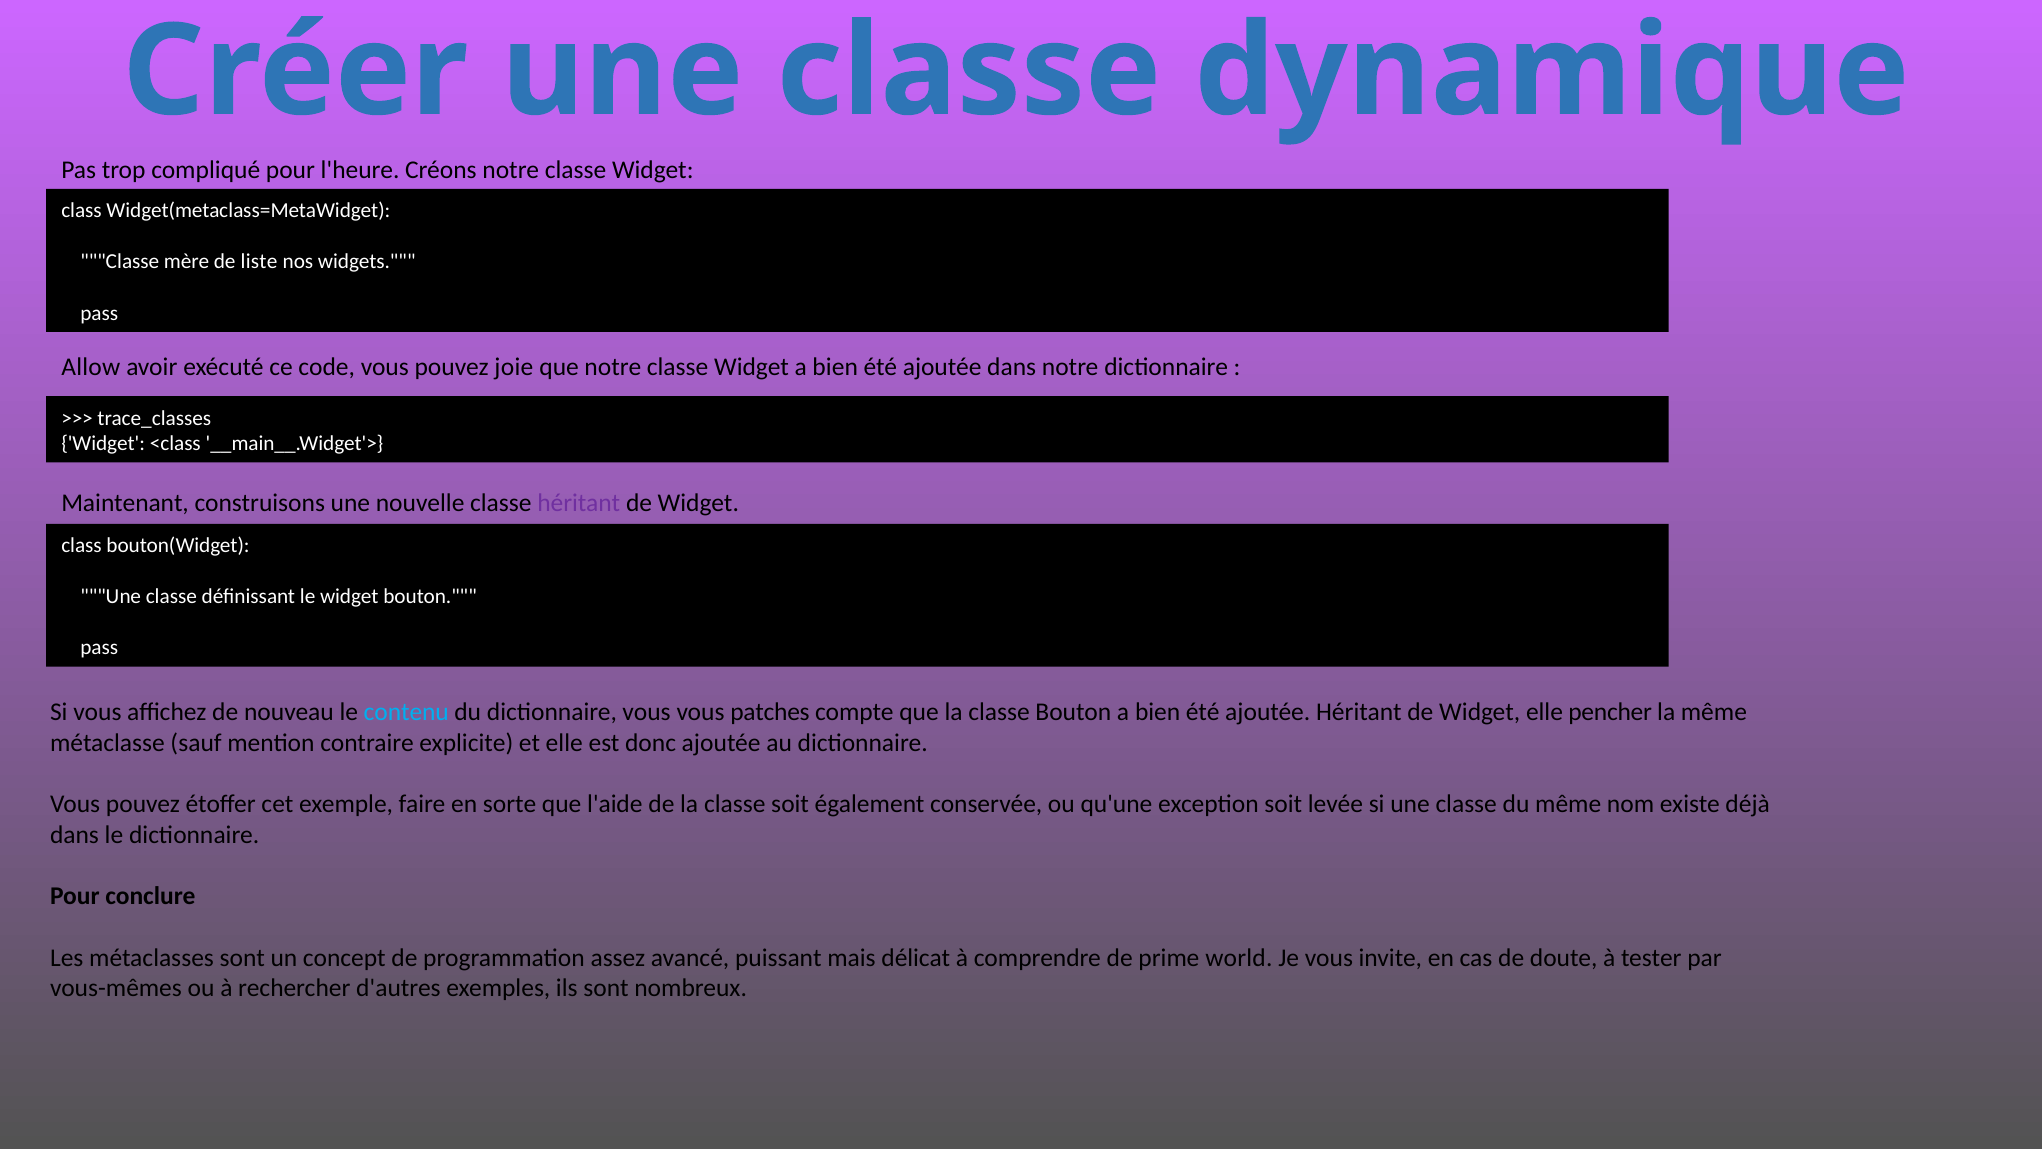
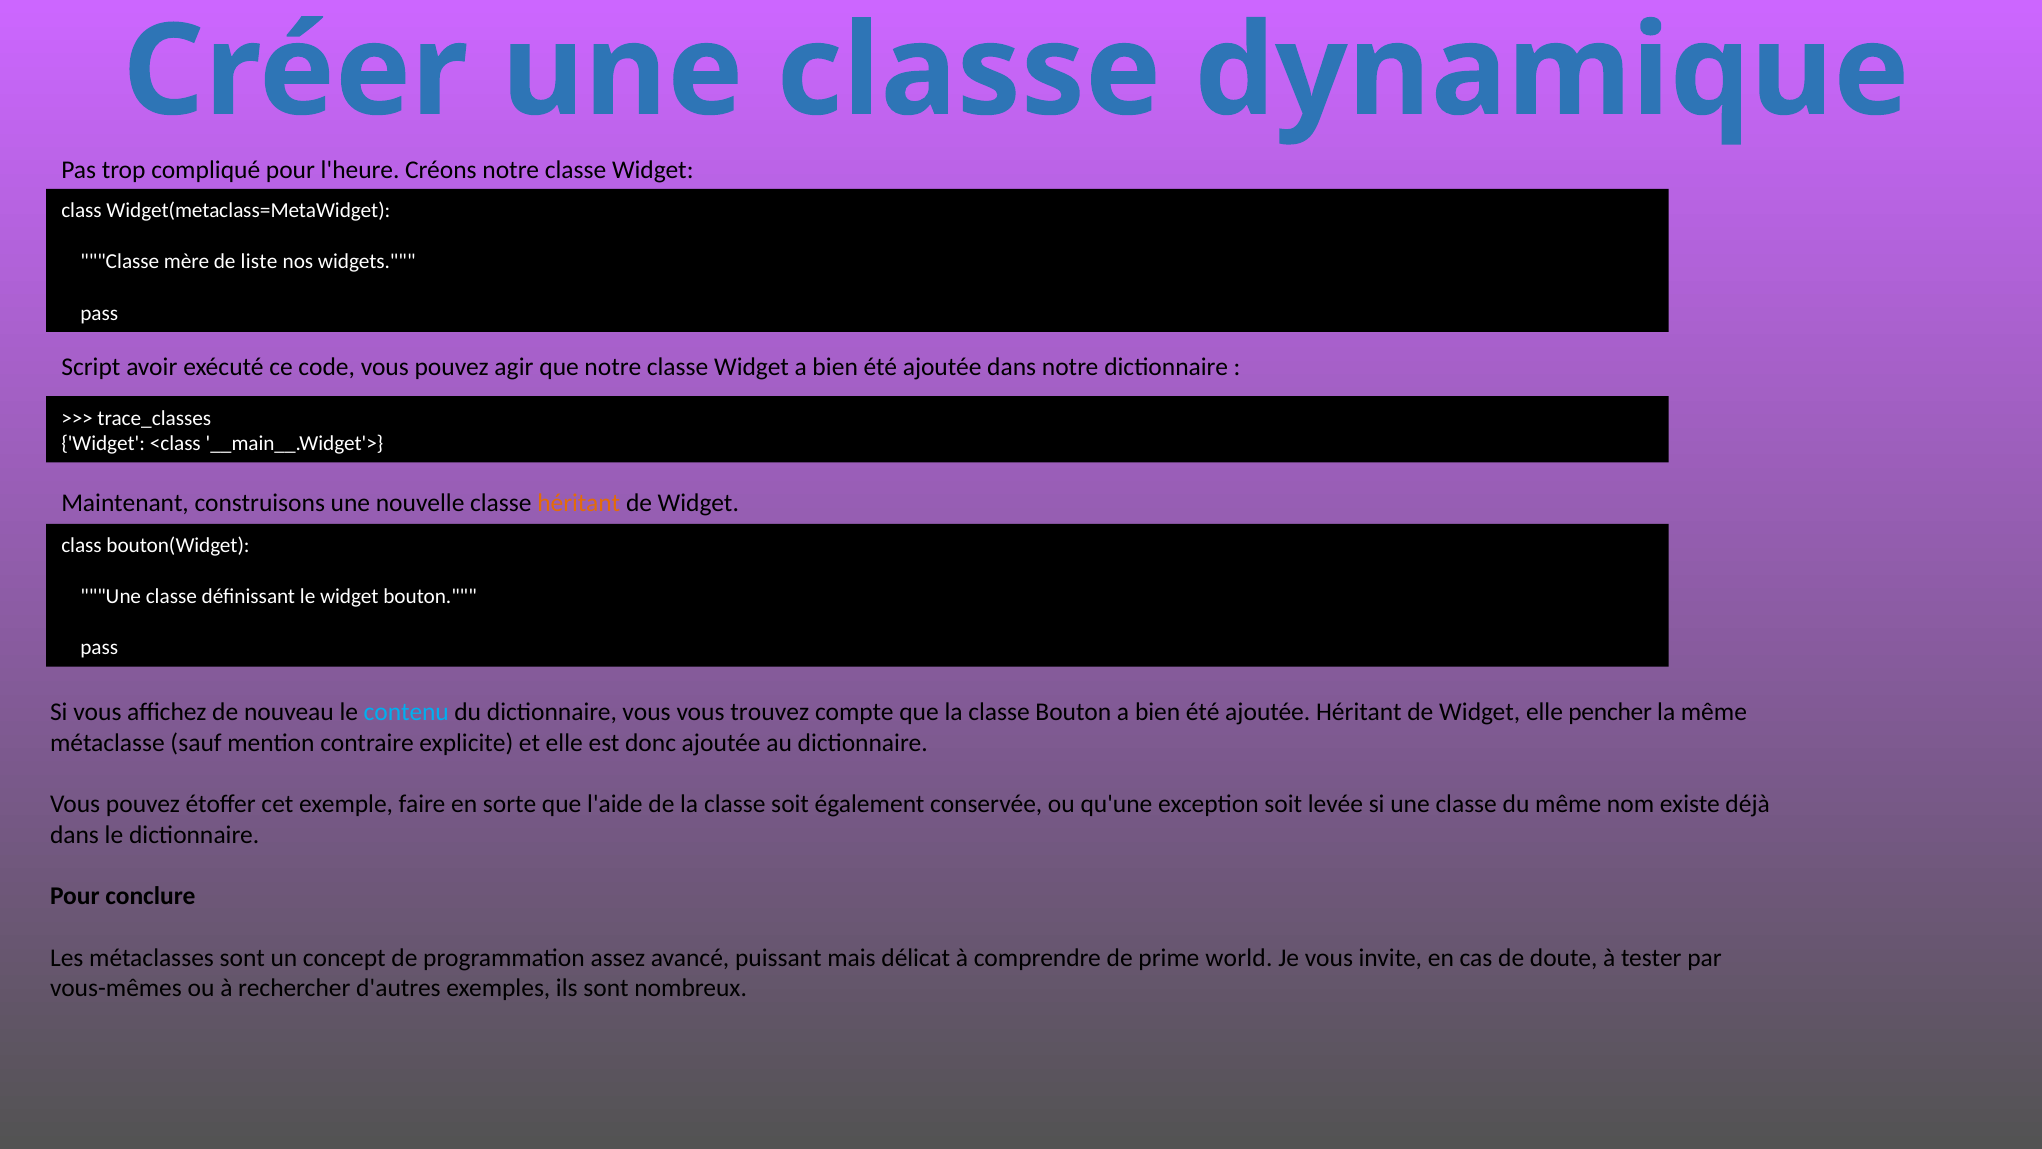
Allow: Allow -> Script (91, 367)
joie: joie -> agir (514, 367)
héritant colour: purple -> orange (579, 503)
patches: patches -> trouvez (770, 712)
